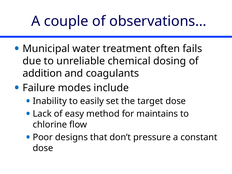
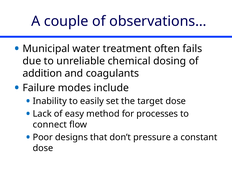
maintains: maintains -> processes (157, 114)
chlorine: chlorine -> connect (50, 125)
